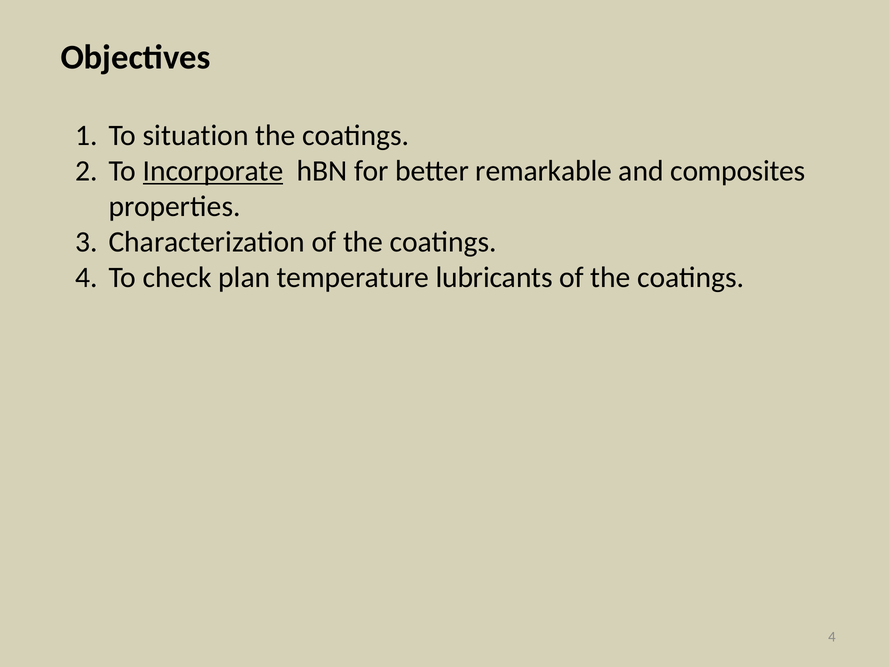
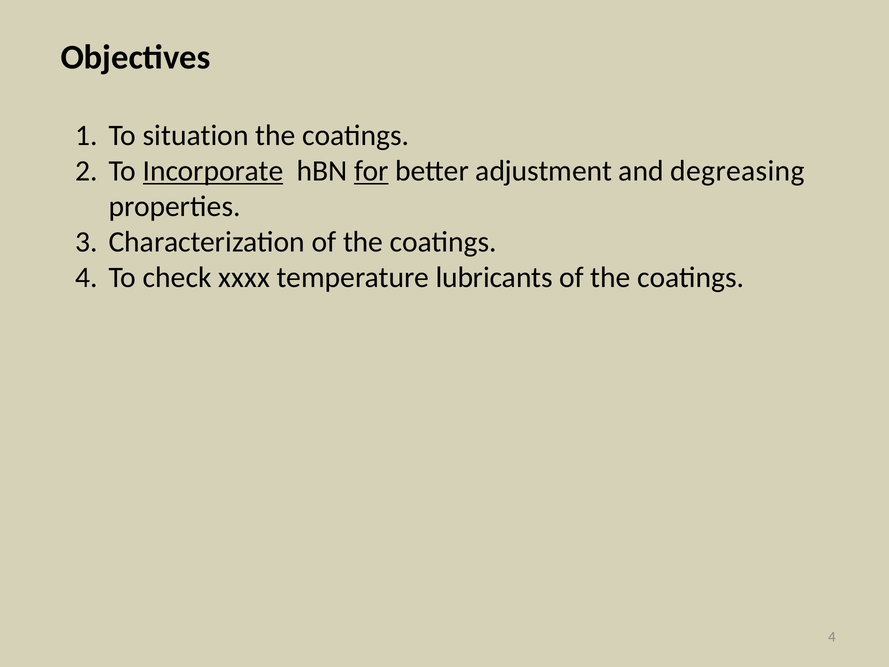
for underline: none -> present (371, 171)
remarkable: remarkable -> adjustment (544, 171)
composites: composites -> degreasing (738, 171)
plan: plan -> xxxx (244, 278)
